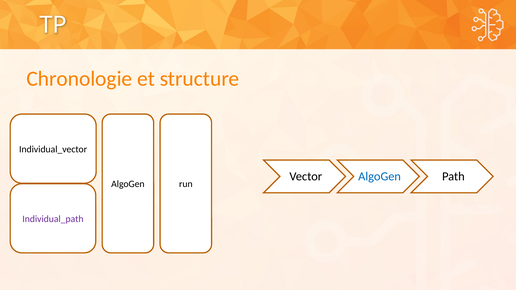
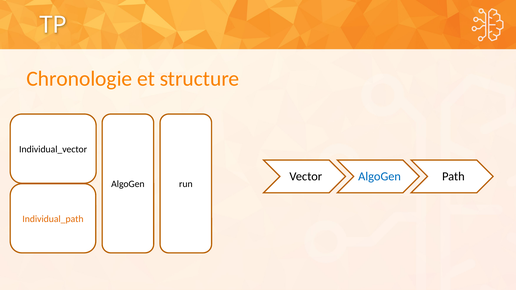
Individual_path colour: purple -> orange (53, 219)
